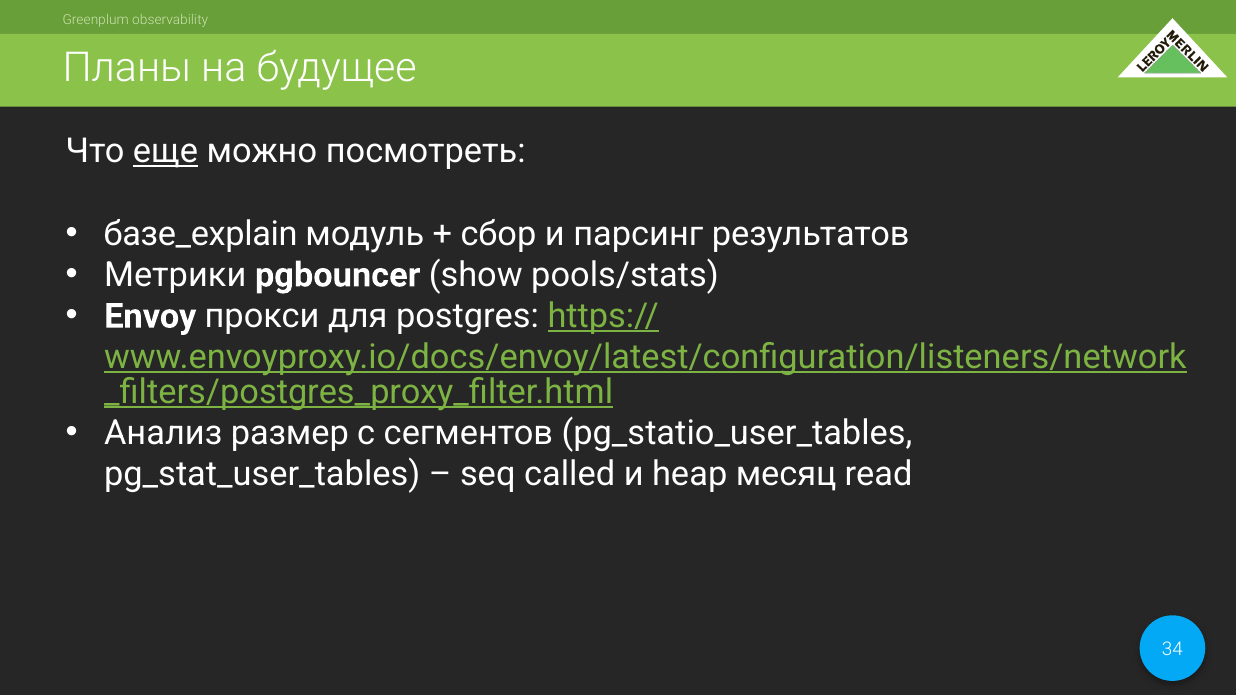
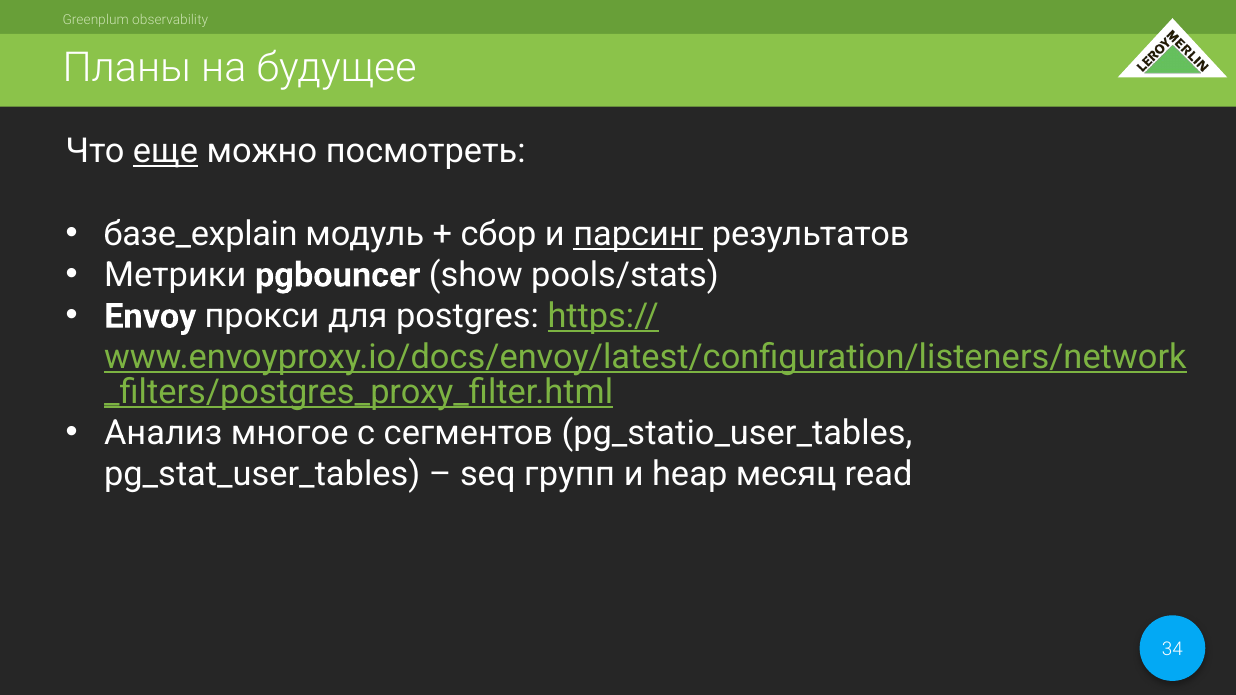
парсинг underline: none -> present (638, 234)
размер: размер -> многое (290, 433)
called: called -> групп (569, 474)
